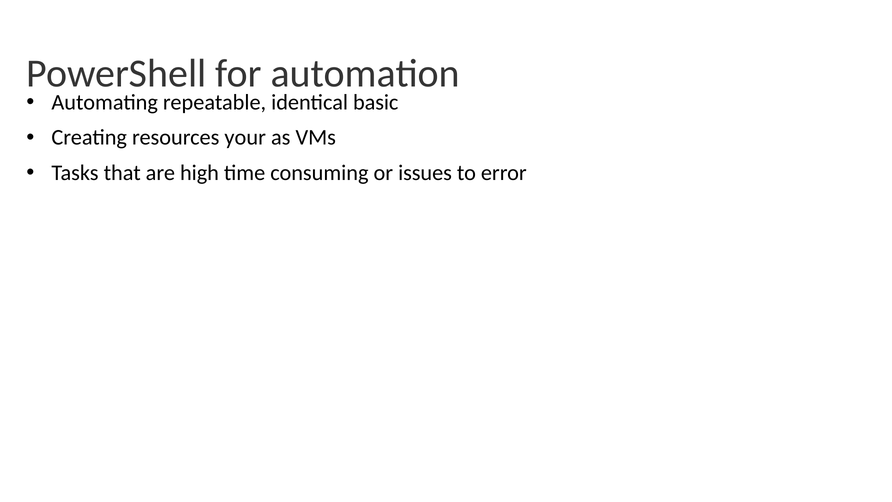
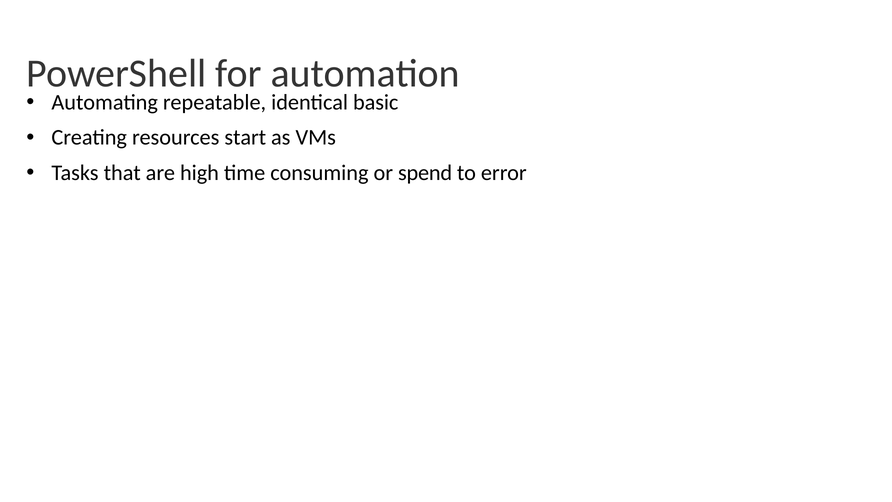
your: your -> start (245, 137)
issues: issues -> spend (425, 173)
